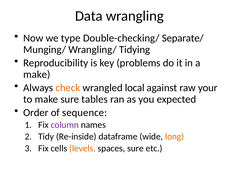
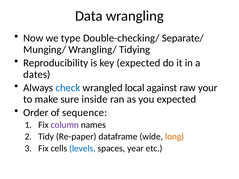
key problems: problems -> expected (138, 63)
make: make -> dates (37, 75)
check colour: orange -> blue (68, 88)
tables: tables -> inside (95, 99)
Re-inside: Re-inside -> Re-paper (76, 137)
levels colour: orange -> blue (82, 148)
spaces sure: sure -> year (135, 148)
